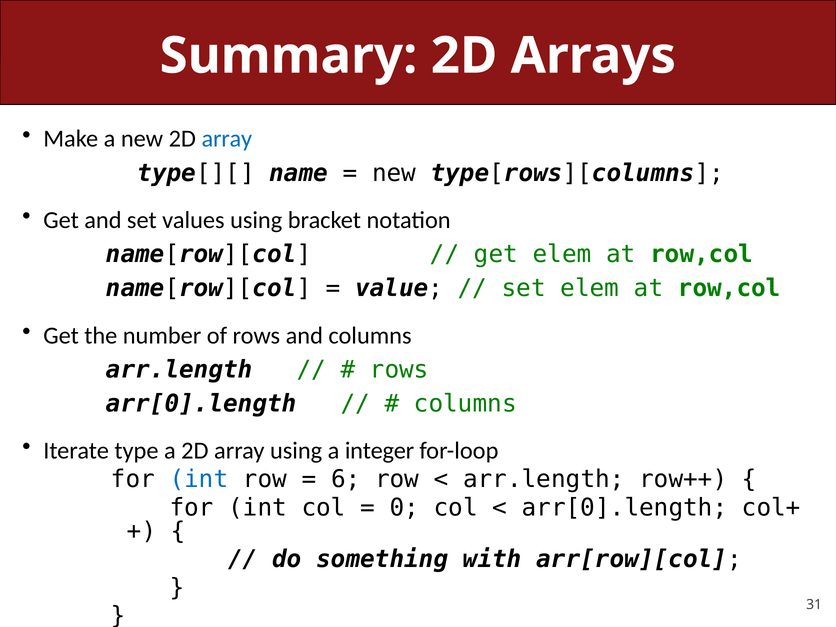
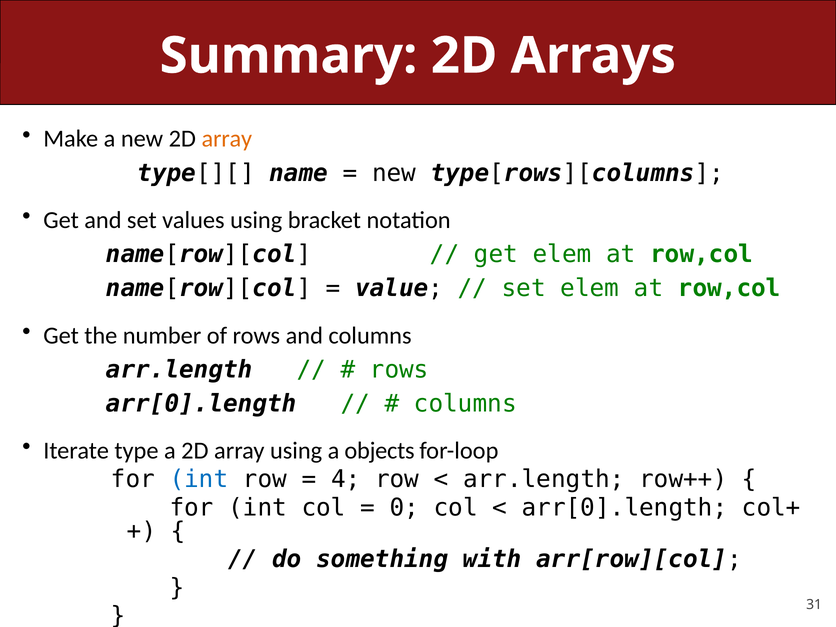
array colour: blue -> orange (227, 139)
integer: integer -> objects (380, 451)
6: 6 -> 4 (346, 479)
